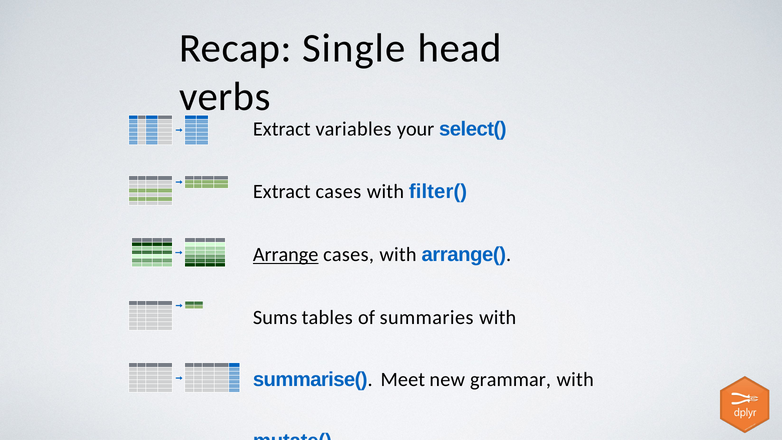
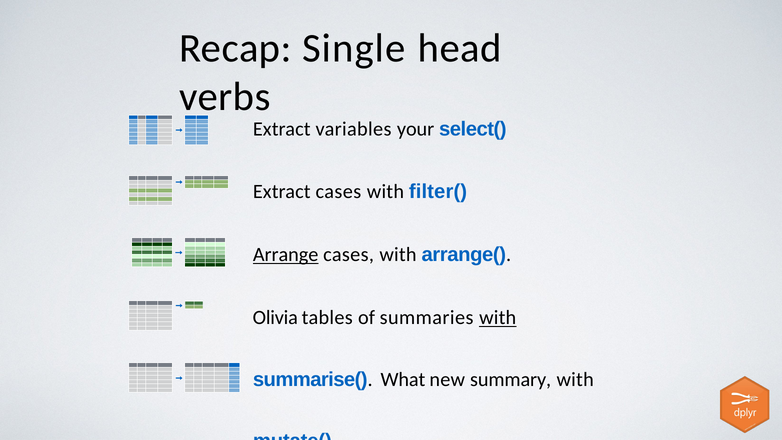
Sums: Sums -> Olivia (275, 318)
with underline: none -> present (498, 318)
Meet: Meet -> What (403, 379)
grammar: grammar -> summary (511, 379)
